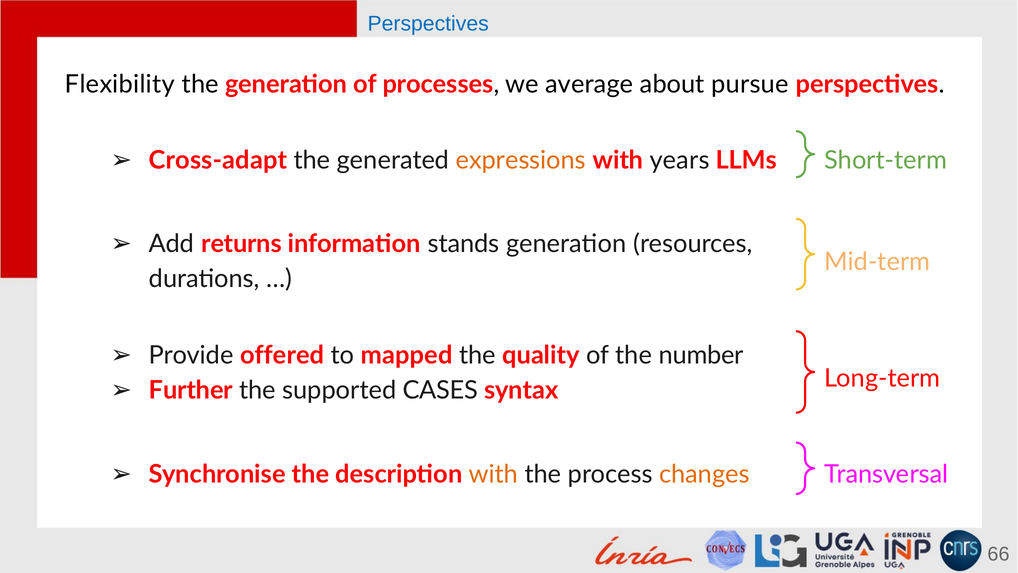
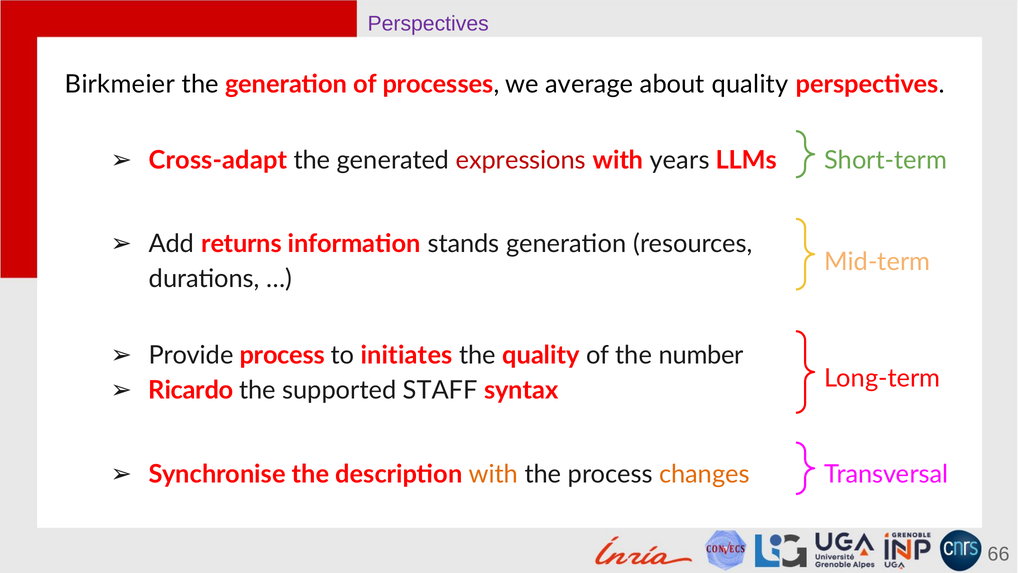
Perspectives colour: blue -> purple (428, 24)
Flexibility: Flexibility -> Birkmeier (120, 84)
about pursue: pursue -> quality (750, 84)
expressions colour: orange -> red (521, 160)
Provide offered: offered -> process (282, 355)
mapped: mapped -> initiates (407, 355)
Further: Further -> Ricardo (191, 390)
CASES: CASES -> STAFF (440, 390)
